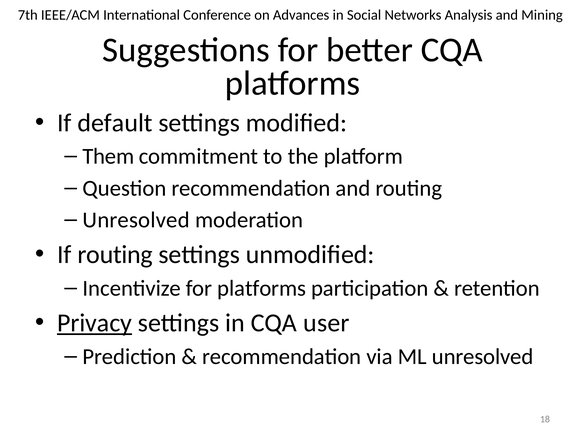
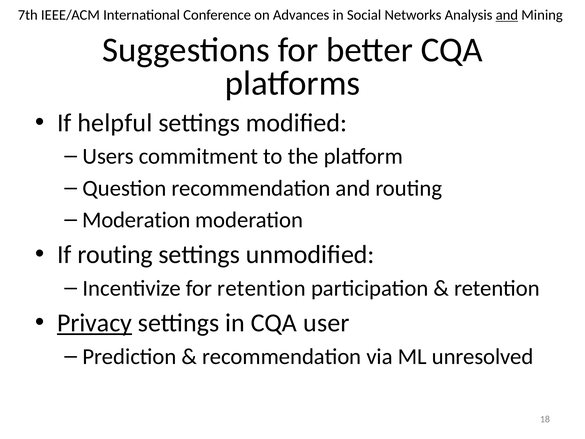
and underline: none -> present (507, 15)
default: default -> helpful (115, 123)
Them: Them -> Users (108, 156)
Unresolved: Unresolved -> Moderation (136, 220)
for platforms: platforms -> retention (262, 288)
